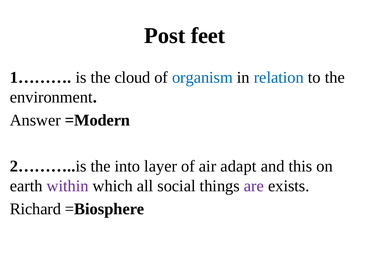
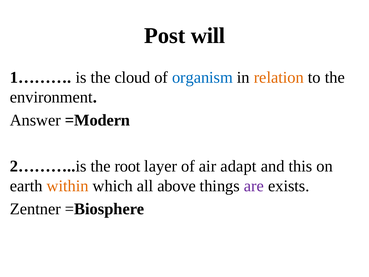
feet: feet -> will (208, 36)
relation colour: blue -> orange (279, 77)
into: into -> root (127, 166)
within colour: purple -> orange (68, 186)
social: social -> above (177, 186)
Richard: Richard -> Zentner (35, 209)
